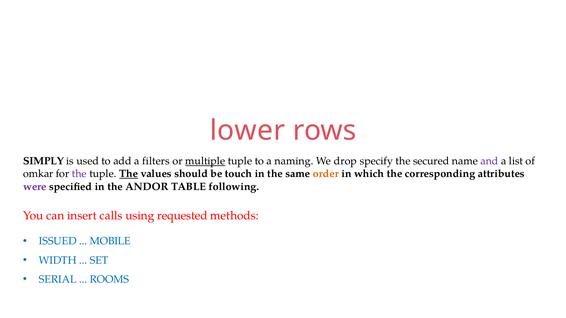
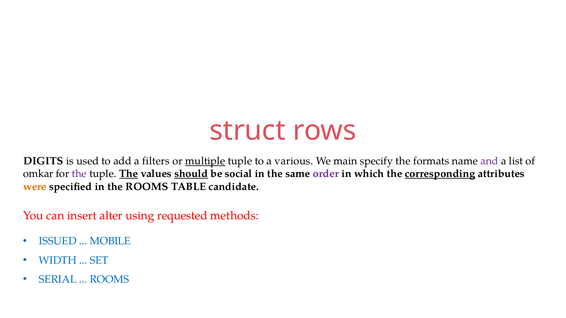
lower: lower -> struct (248, 131)
SIMPLY: SIMPLY -> DIGITS (43, 161)
naming: naming -> various (294, 161)
drop: drop -> main (345, 161)
secured: secured -> formats (431, 161)
should underline: none -> present (191, 174)
touch: touch -> social (239, 174)
order colour: orange -> purple (326, 174)
corresponding underline: none -> present (440, 174)
were colour: purple -> orange (35, 187)
the ANDOR: ANDOR -> ROOMS (147, 187)
following: following -> candidate (234, 187)
calls: calls -> alter (111, 216)
